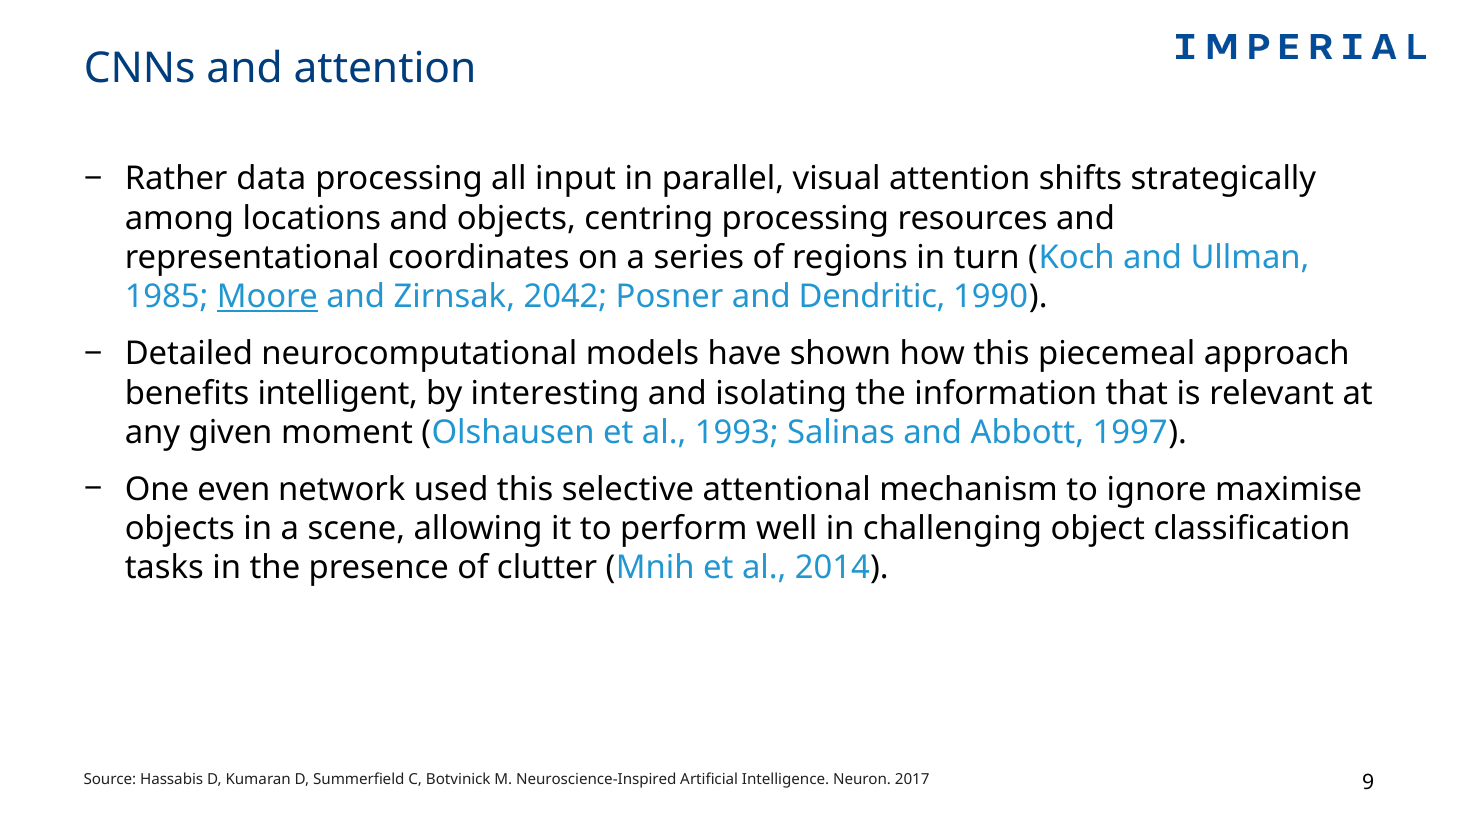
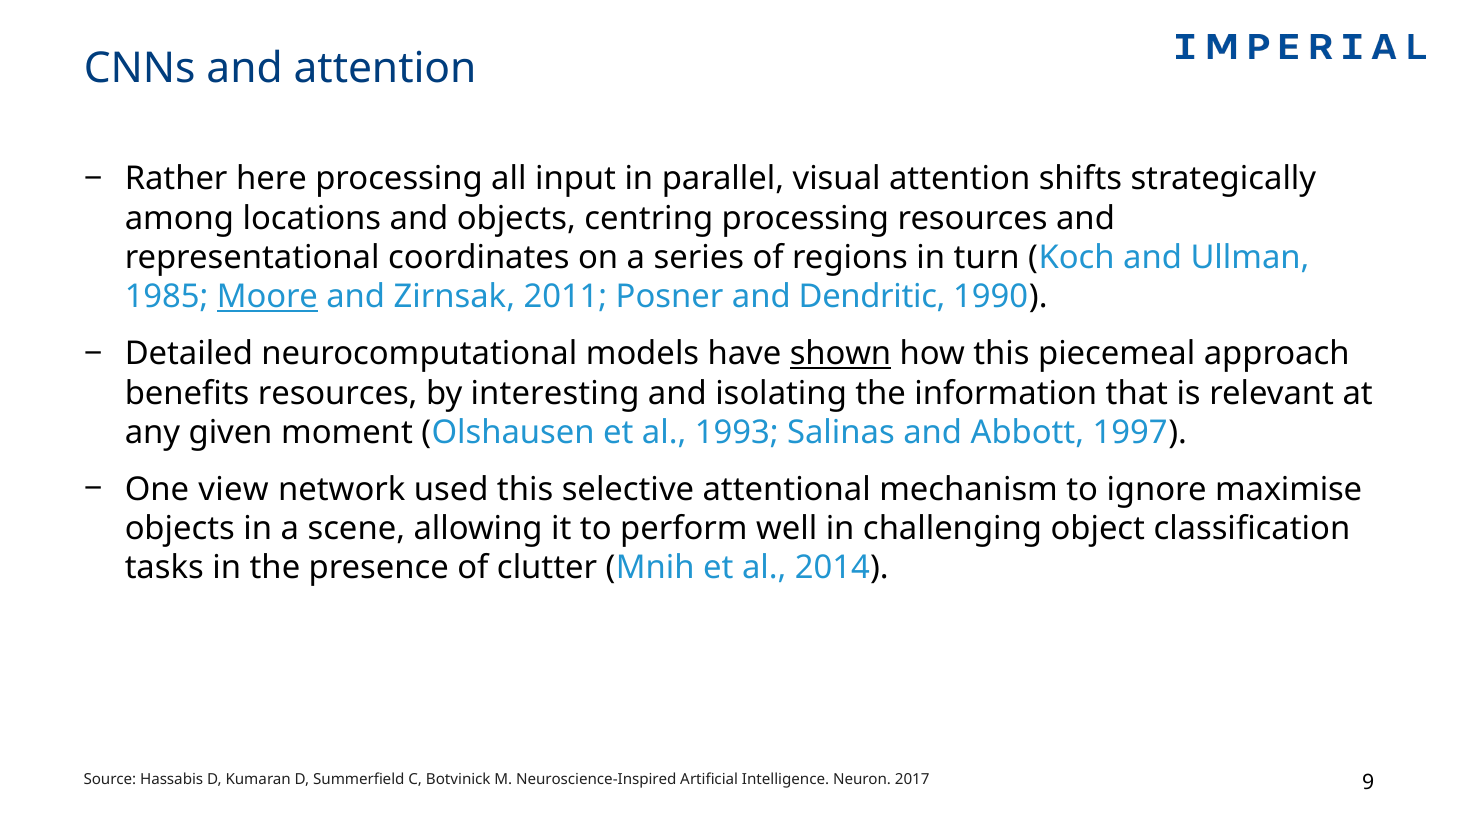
data: data -> here (271, 179)
2042: 2042 -> 2011 (565, 297)
shown underline: none -> present (841, 354)
benefits intelligent: intelligent -> resources (338, 393)
even: even -> view (233, 490)
